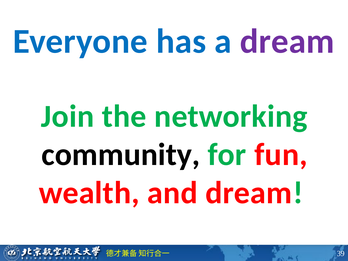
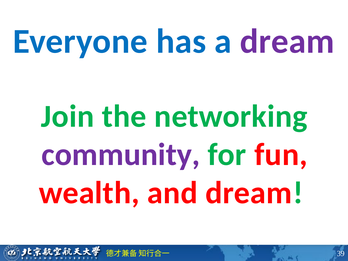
community colour: black -> purple (121, 155)
